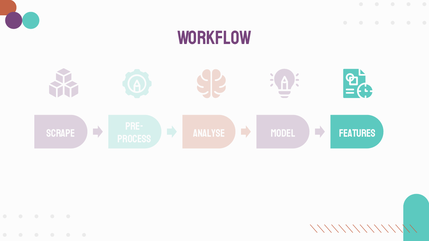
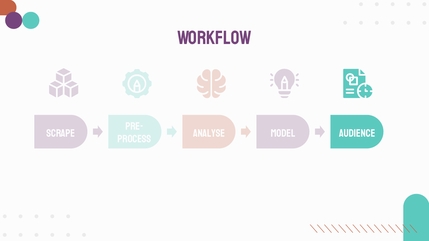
features: features -> audience (357, 133)
